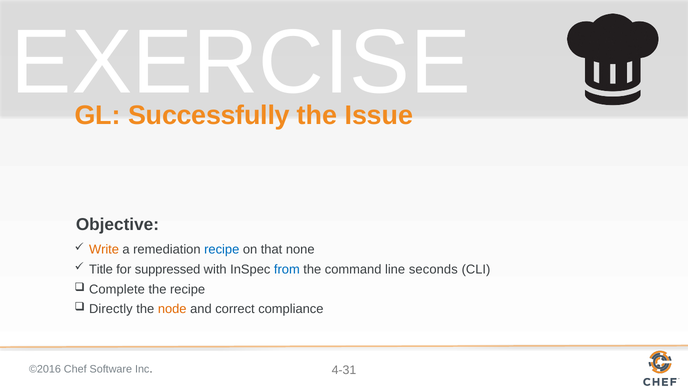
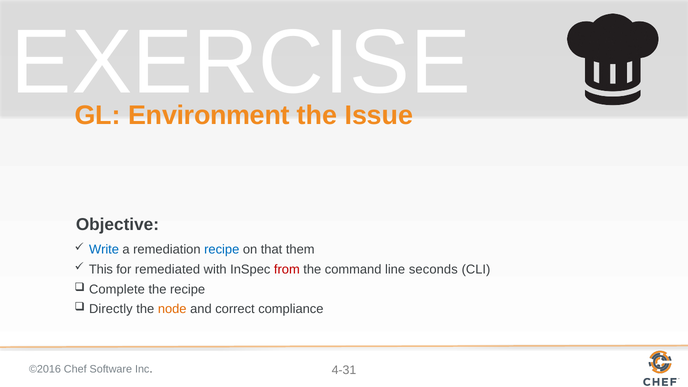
Successfully: Successfully -> Environment (209, 115)
Write colour: orange -> blue (104, 250)
none: none -> them (300, 250)
Title: Title -> This (101, 269)
suppressed: suppressed -> remediated (167, 269)
from colour: blue -> red (287, 269)
